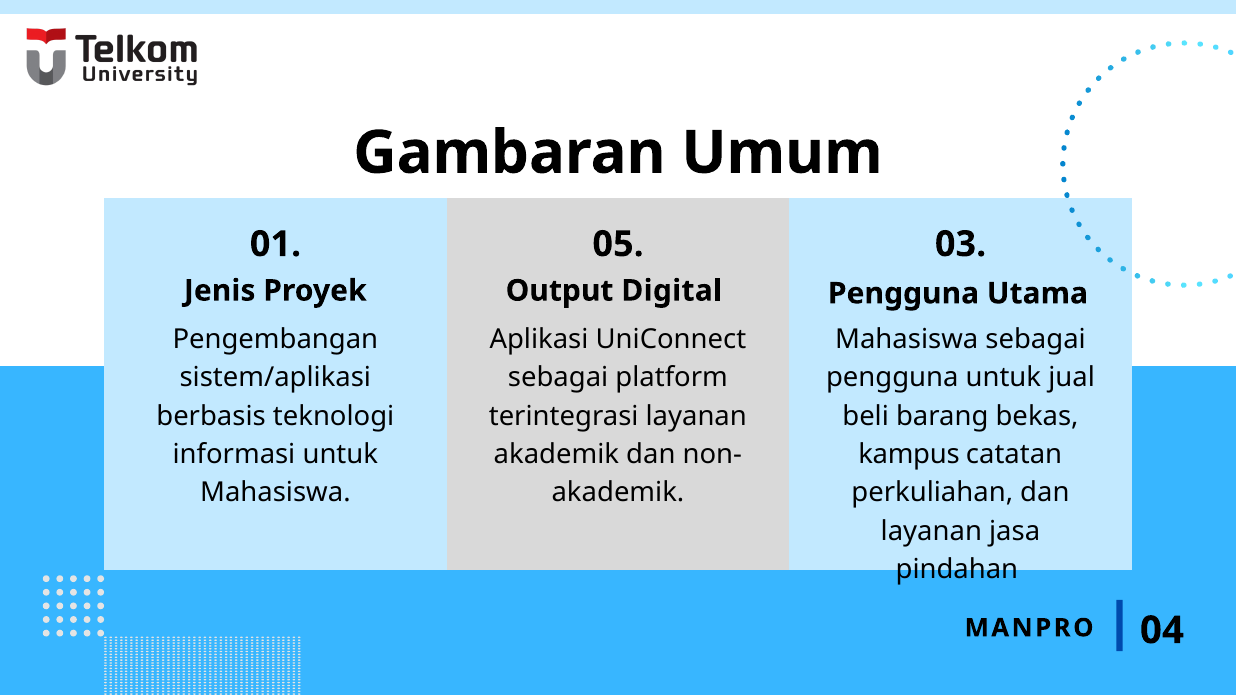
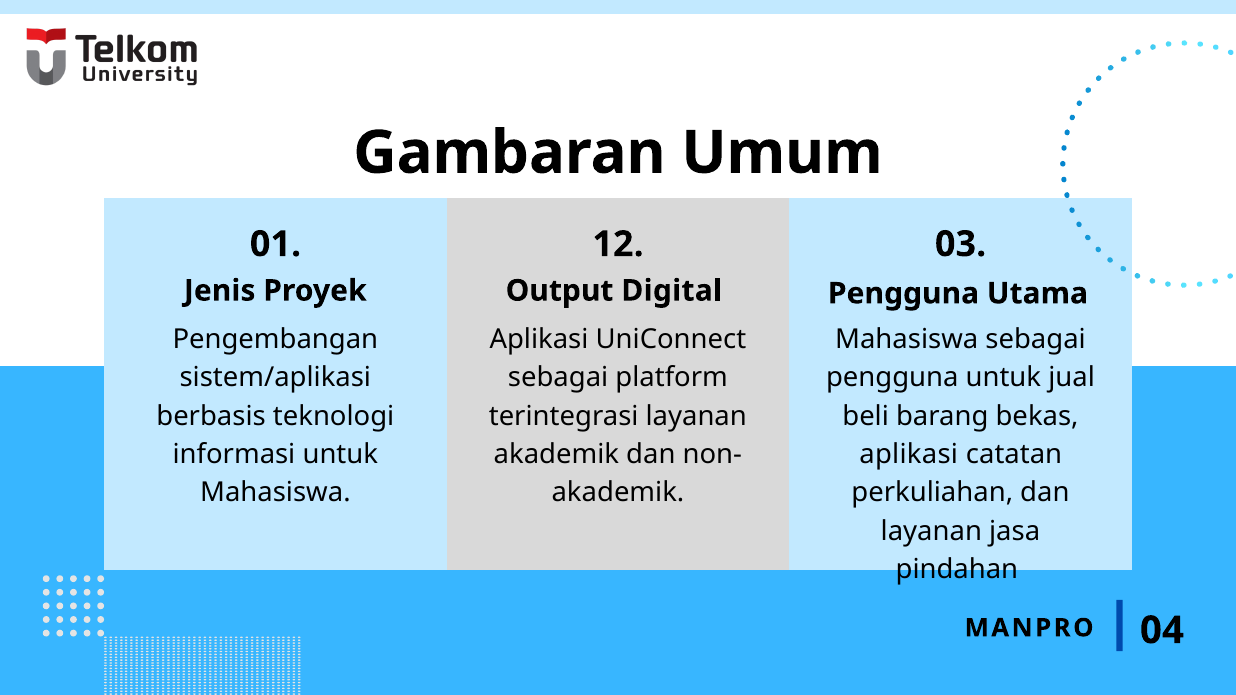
05: 05 -> 12 (618, 244)
kampus: kampus -> aplikasi (909, 455)
